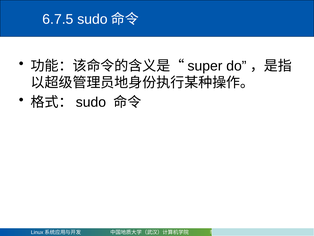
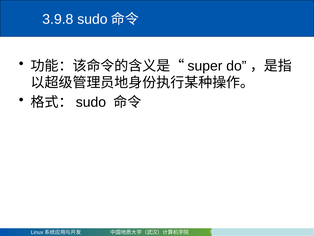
6.7.5: 6.7.5 -> 3.9.8 (58, 19)
